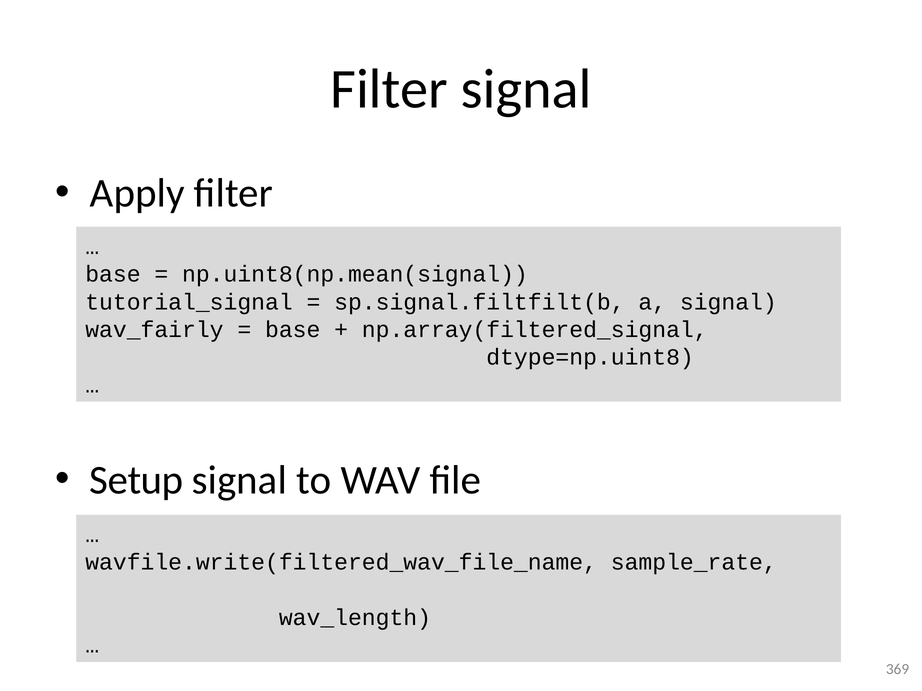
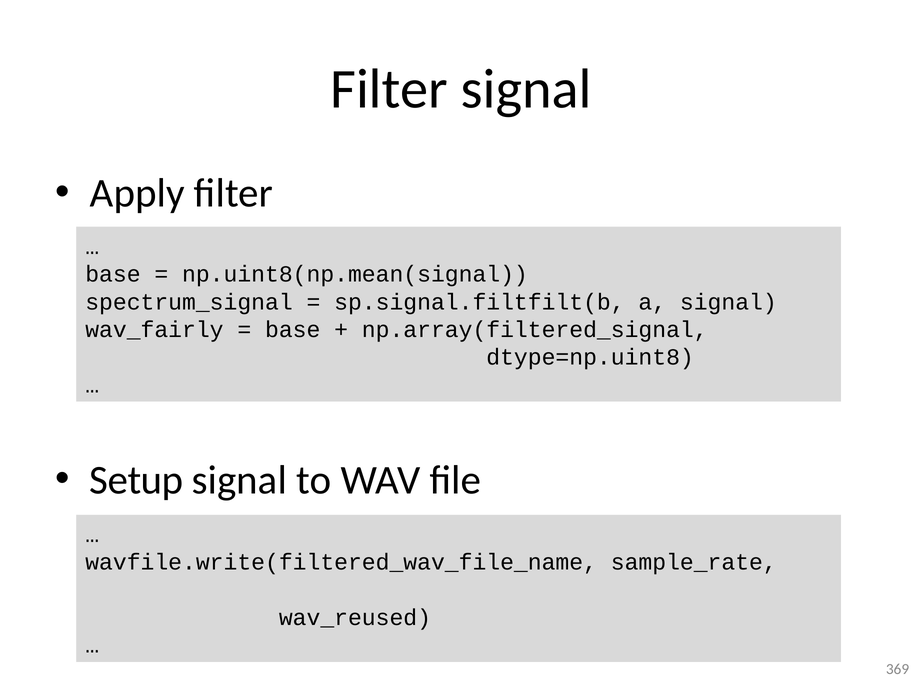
tutorial_signal: tutorial_signal -> spectrum_signal (189, 302)
wav_length: wav_length -> wav_reused (355, 618)
